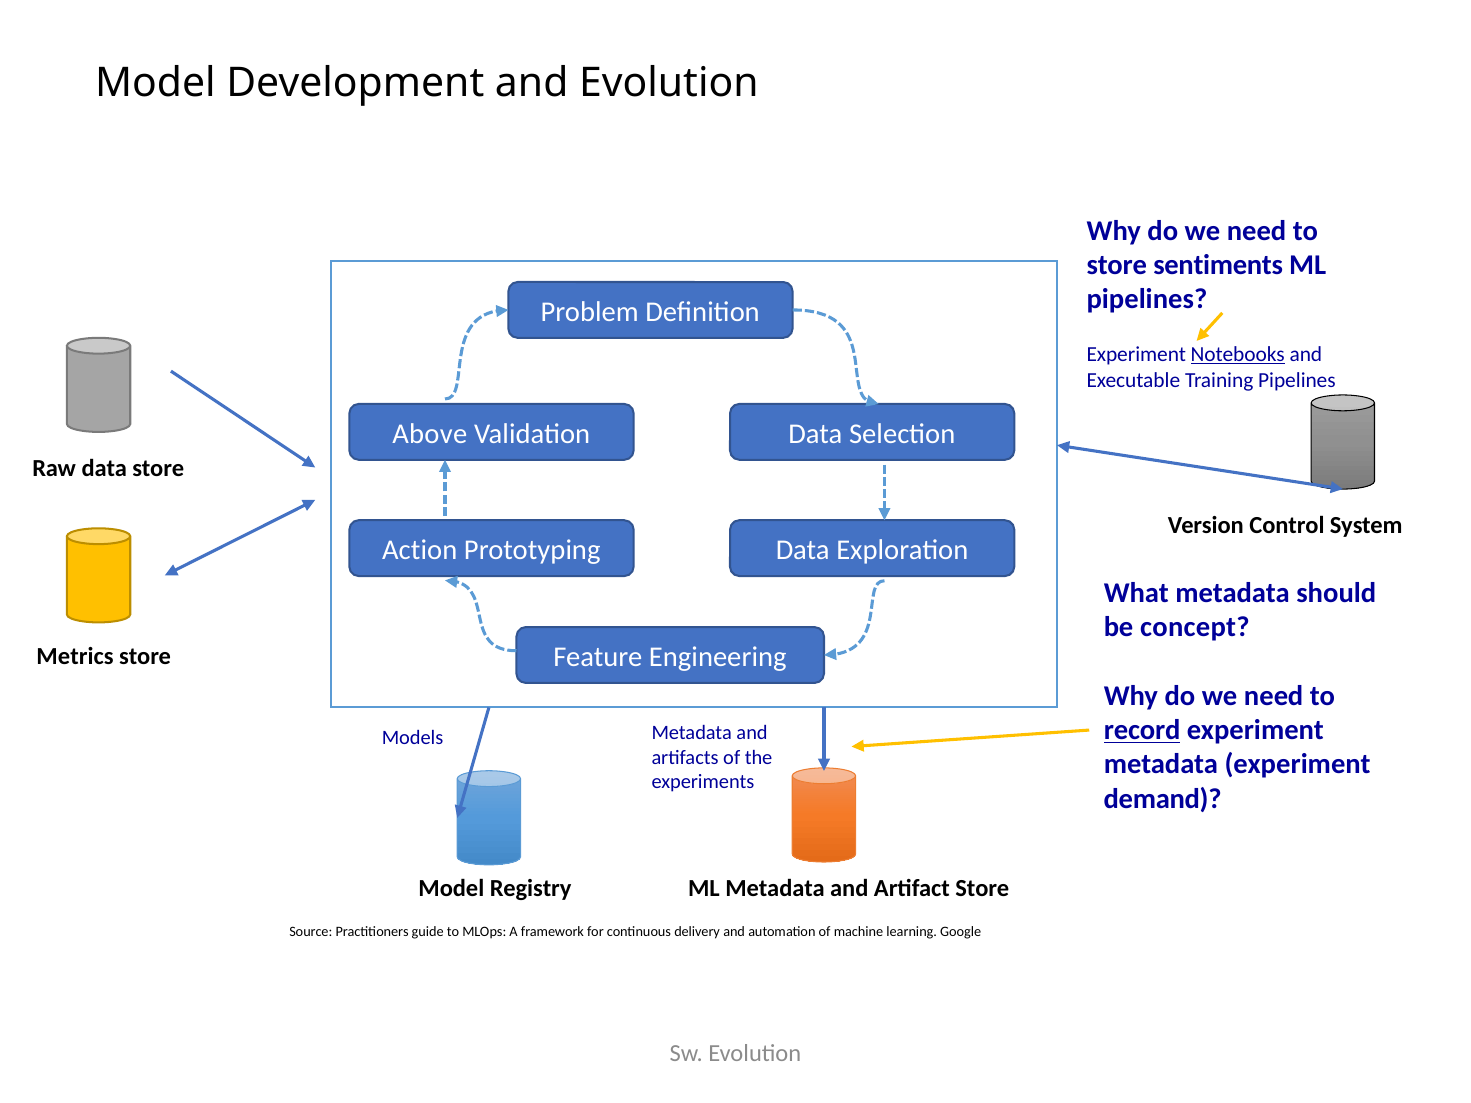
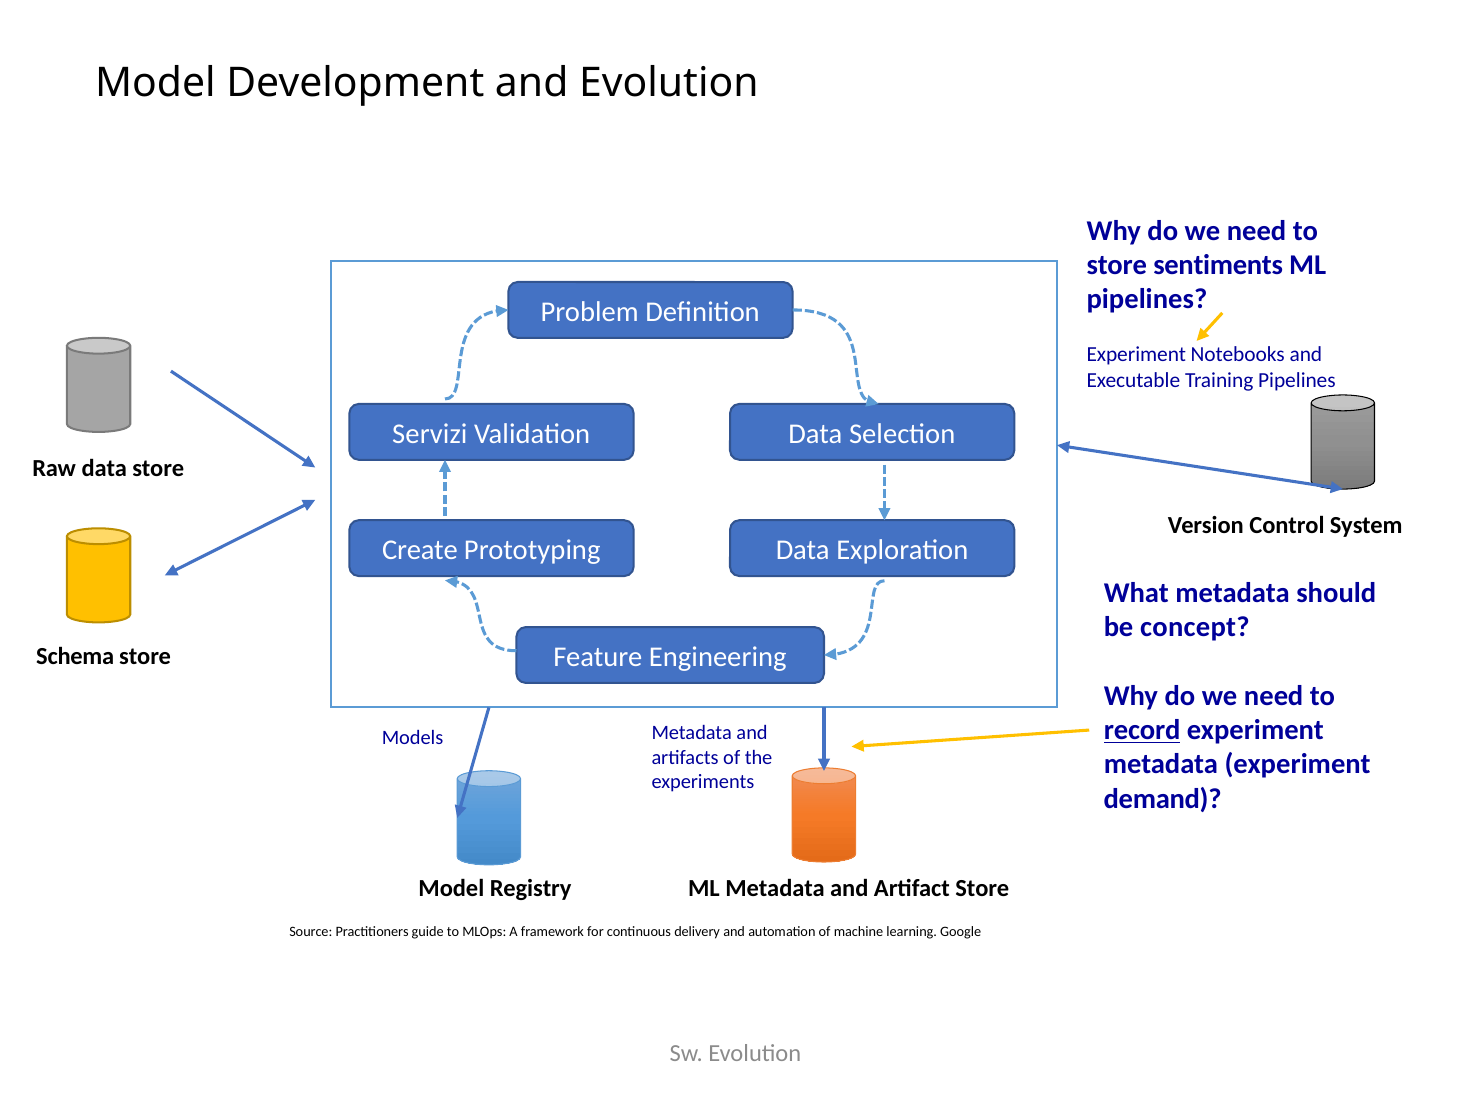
Notebooks underline: present -> none (1238, 354)
Above: Above -> Servizi (430, 434)
Action: Action -> Create (420, 550)
Metrics: Metrics -> Schema (75, 656)
